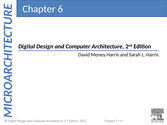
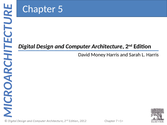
6: 6 -> 5 (60, 9)
